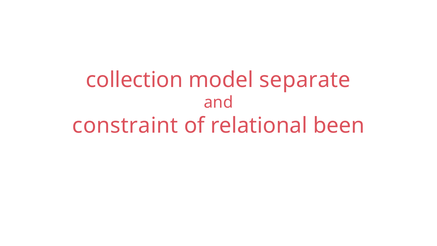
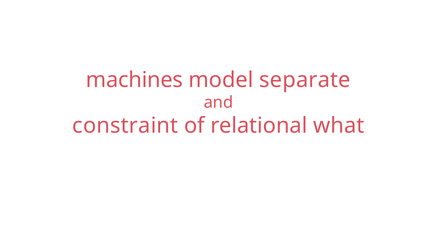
collection: collection -> machines (134, 80)
been: been -> what (339, 126)
